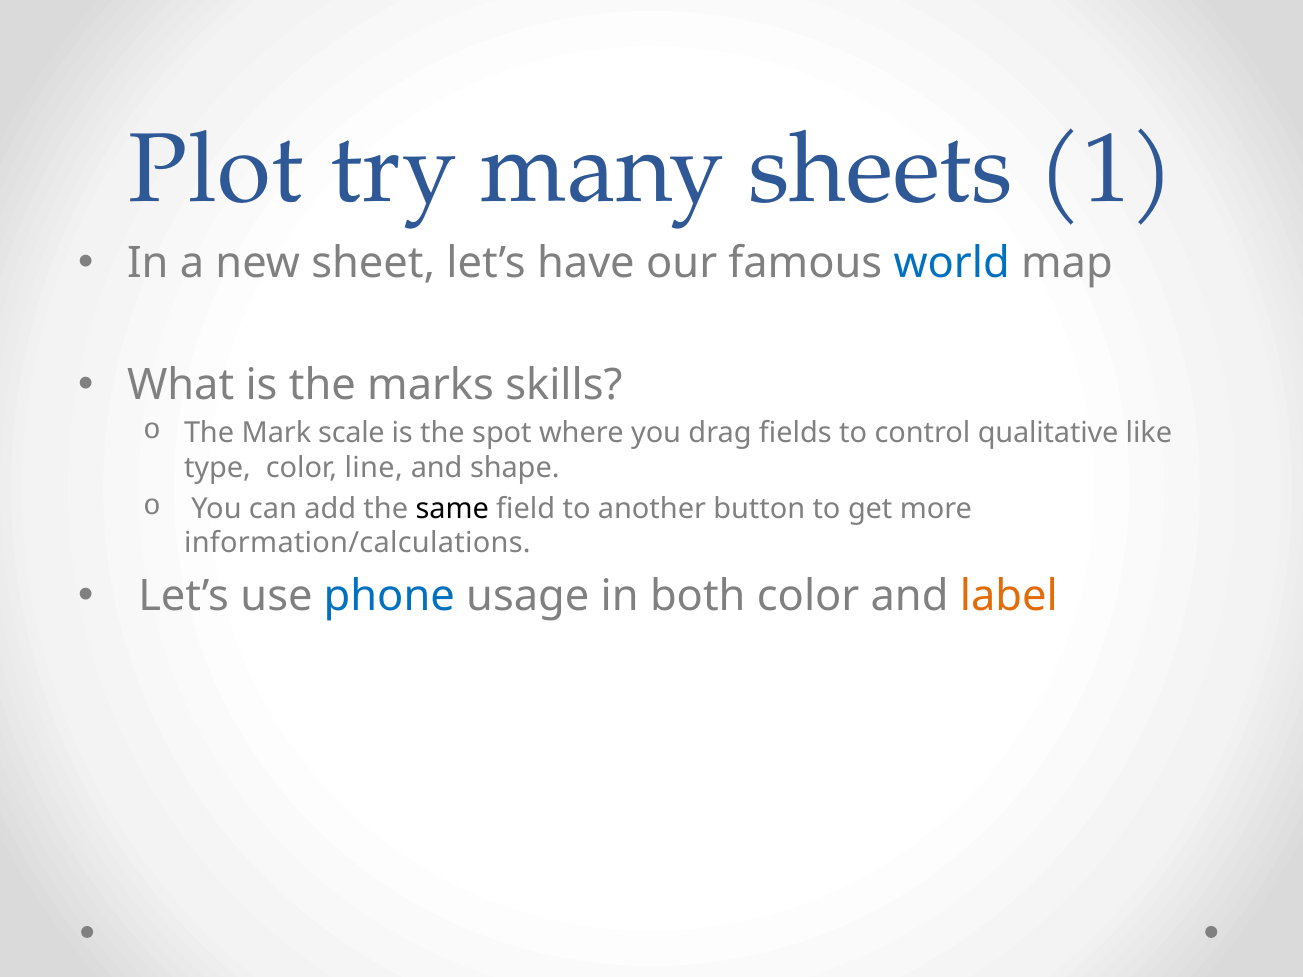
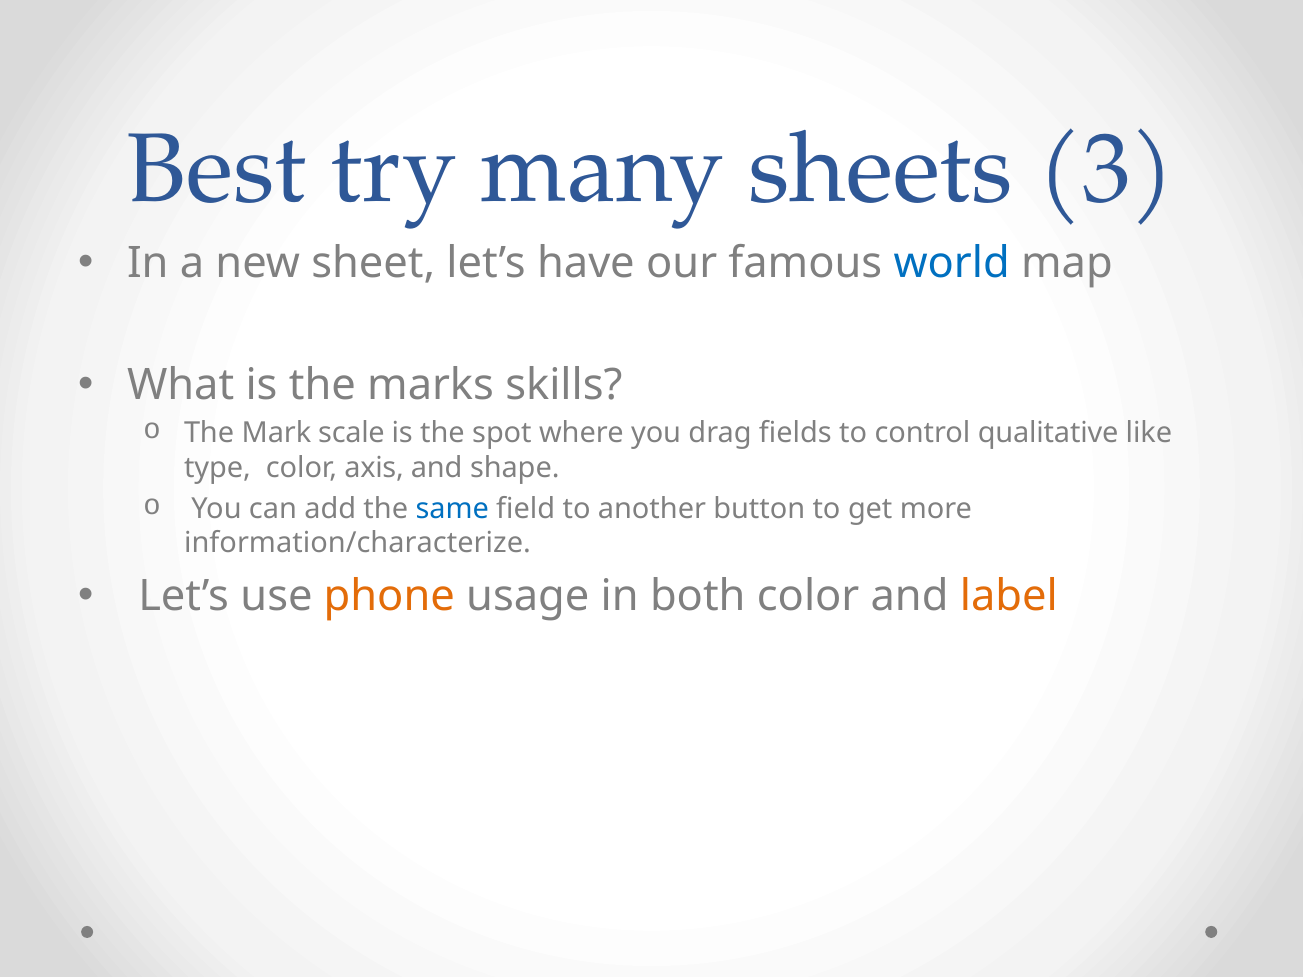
Plot: Plot -> Best (216, 170)
1: 1 -> 3 (1106, 170)
line: line -> axis (374, 468)
same colour: black -> blue (452, 509)
information/calculations: information/calculations -> information/characterize (357, 543)
phone colour: blue -> orange (389, 597)
